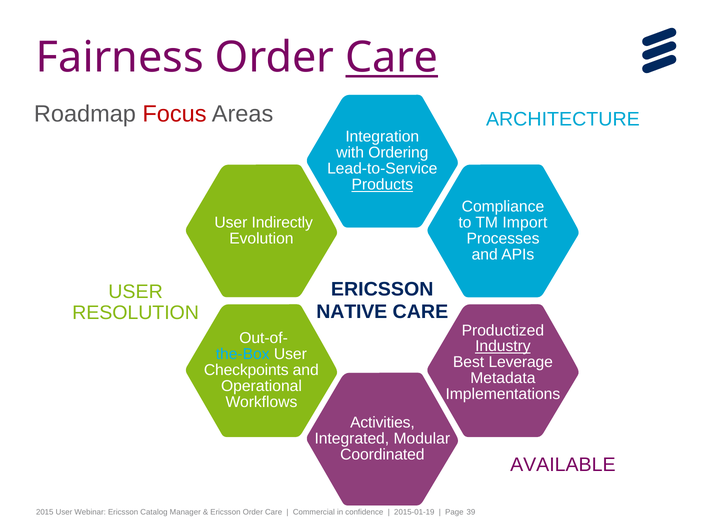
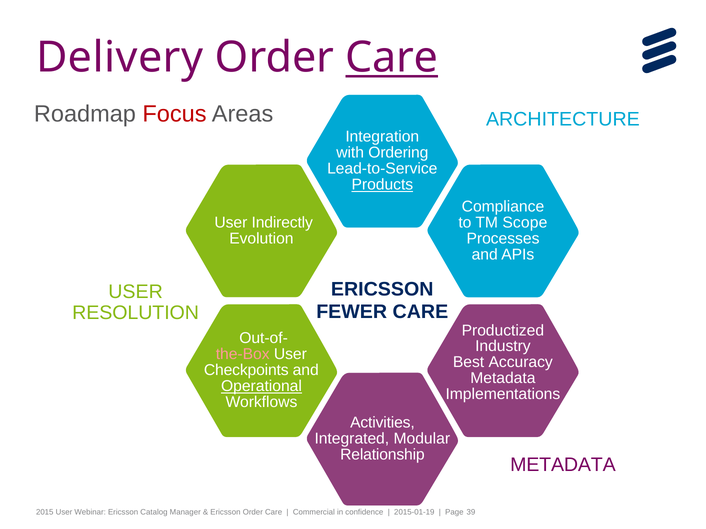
Fairness: Fairness -> Delivery (120, 58)
Import: Import -> Scope (525, 223)
NATIVE: NATIVE -> FEWER (352, 312)
Industry underline: present -> none (503, 347)
the-Box colour: light blue -> pink (243, 355)
Leverage: Leverage -> Accuracy (521, 363)
Operational underline: none -> present (261, 387)
Coordinated: Coordinated -> Relationship (382, 455)
AVAILABLE: AVAILABLE -> METADATA (563, 465)
